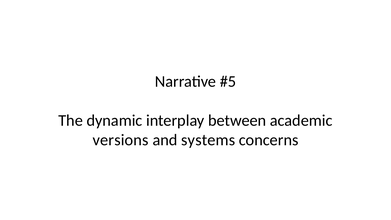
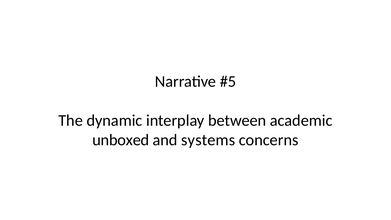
versions: versions -> unboxed (121, 140)
